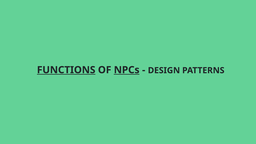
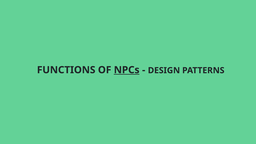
FUNCTIONS underline: present -> none (66, 70)
